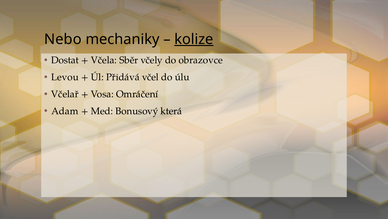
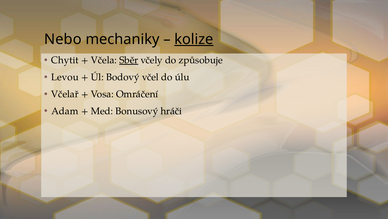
Dostat: Dostat -> Chytit (65, 60)
Sběr underline: none -> present (129, 60)
obrazovce: obrazovce -> způsobuje (201, 60)
Přidává: Přidává -> Bodový (123, 77)
která: která -> hráči (171, 111)
